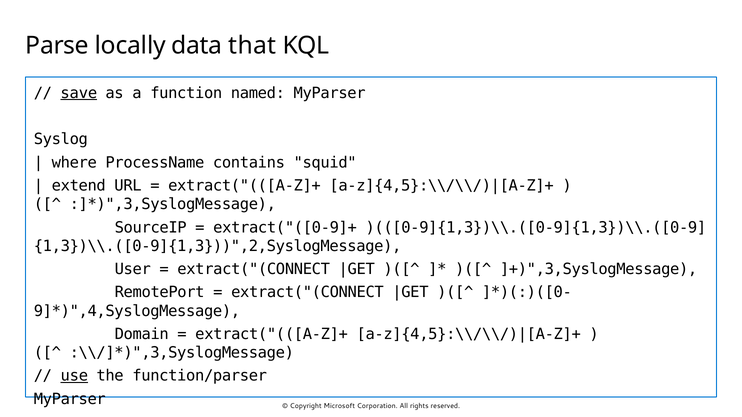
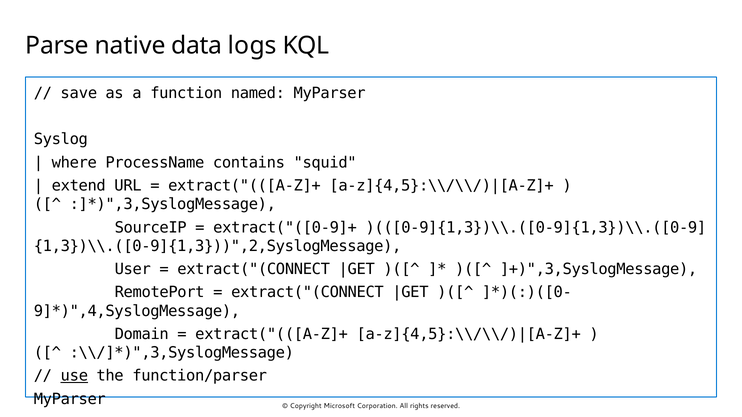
locally: locally -> native (130, 46)
that: that -> logs (252, 46)
save underline: present -> none (79, 93)
